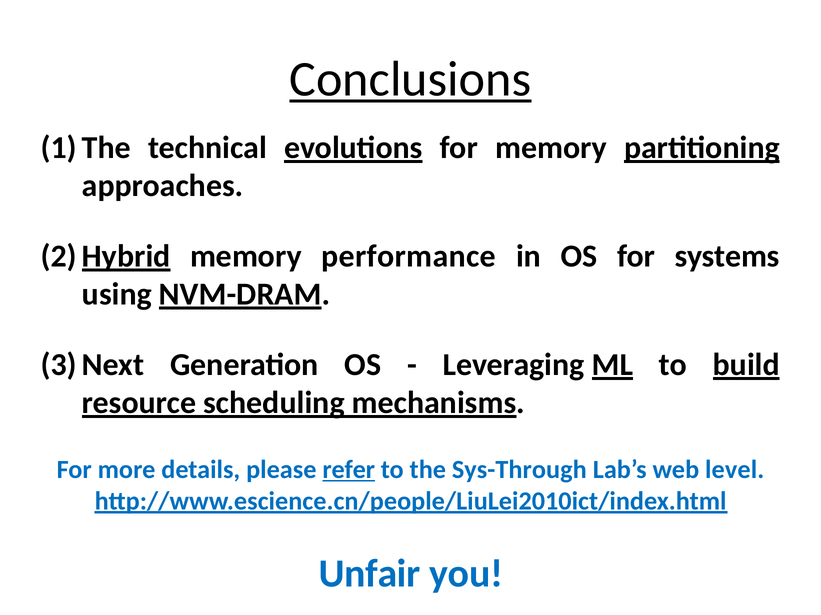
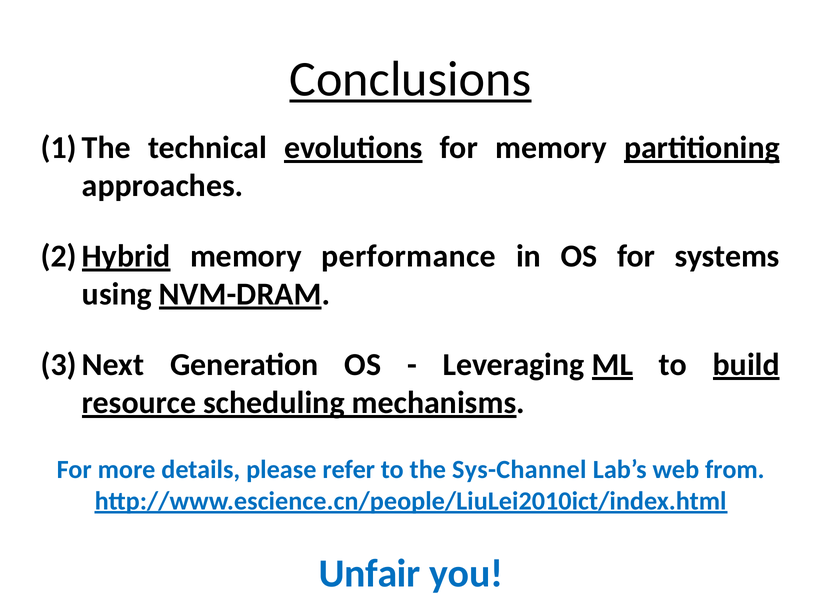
refer underline: present -> none (349, 470)
Sys-Through: Sys-Through -> Sys-Channel (519, 470)
level: level -> from (735, 470)
